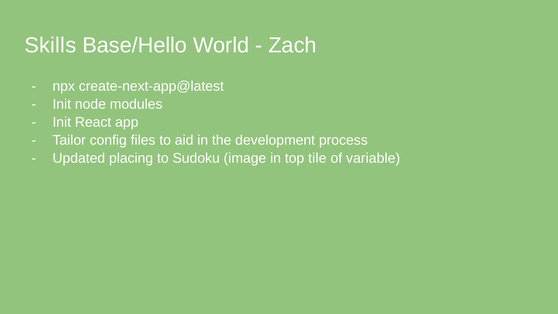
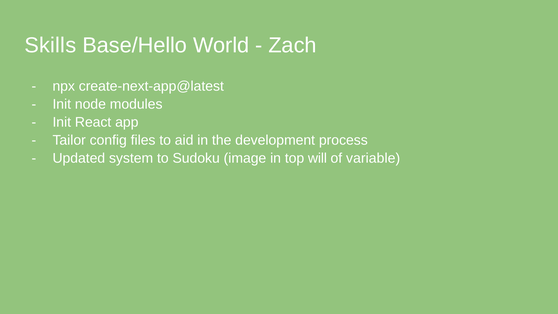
placing: placing -> system (131, 158)
tile: tile -> will (317, 158)
